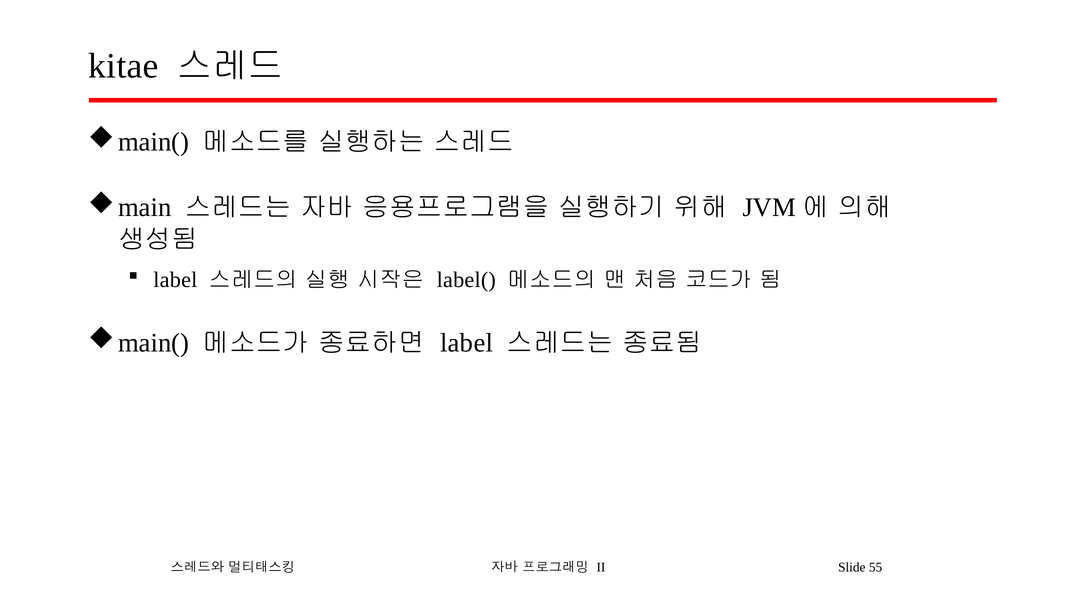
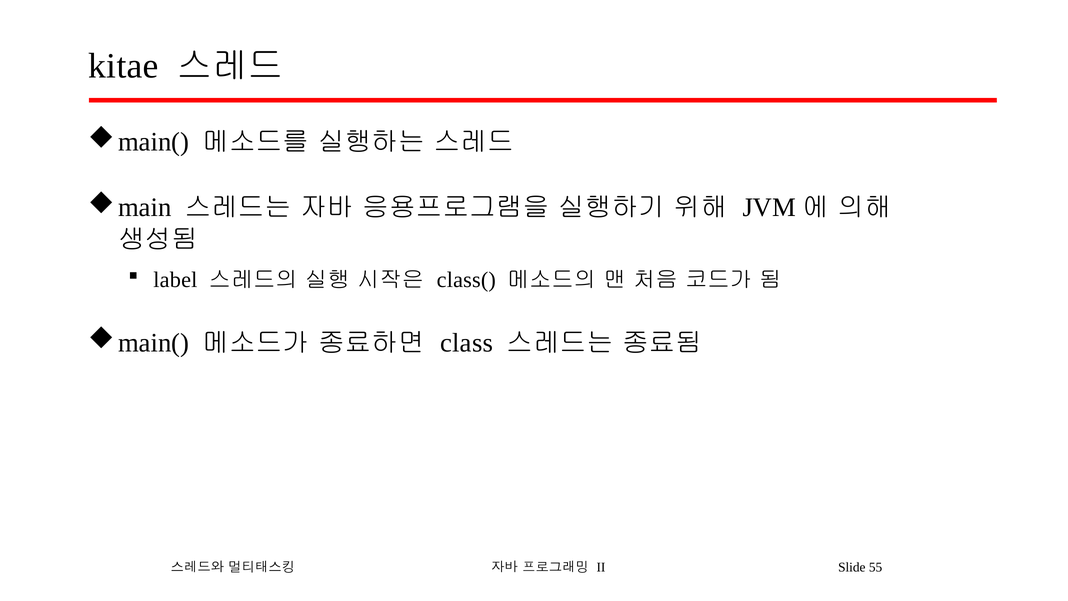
label(: label( -> class( (466, 280)
label: label -> class (467, 343)
